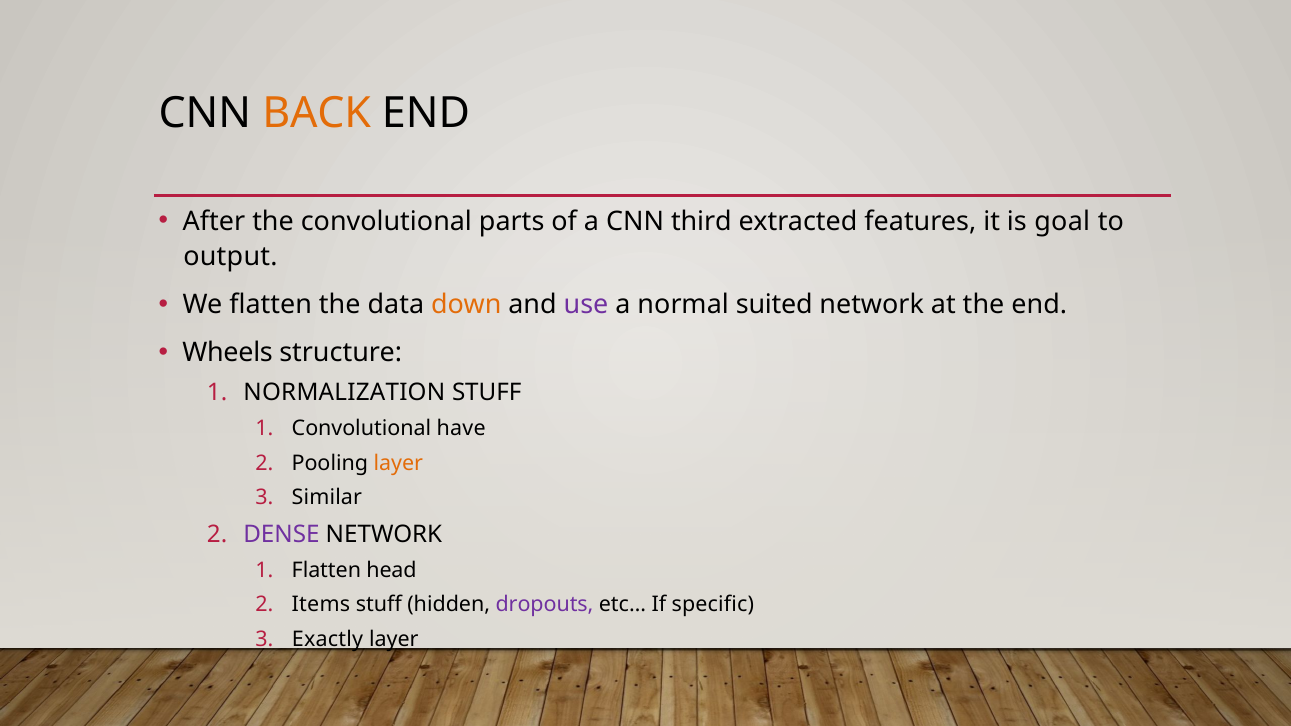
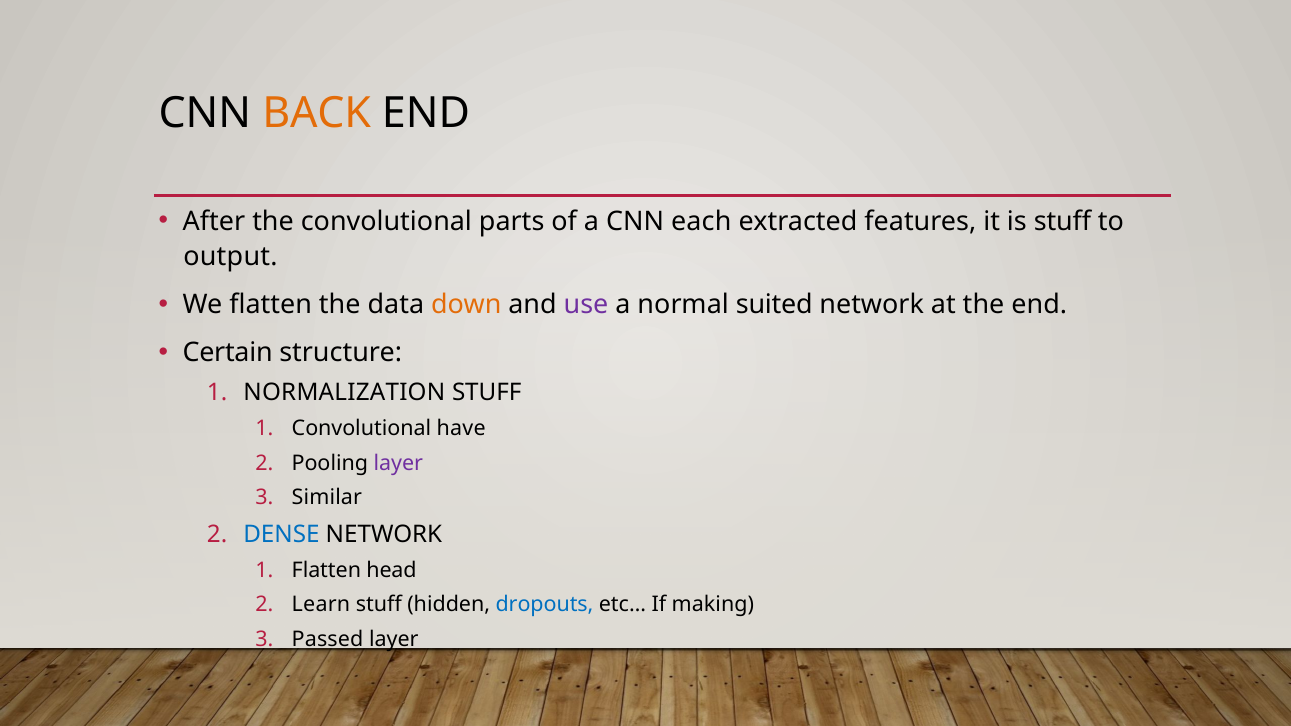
third: third -> each (701, 222)
is goal: goal -> stuff (1062, 222)
Wheels: Wheels -> Certain (228, 353)
layer colour: orange -> purple (398, 463)
DENSE colour: purple -> blue (281, 534)
Items: Items -> Learn (321, 605)
dropouts colour: purple -> blue (545, 605)
specific: specific -> making (713, 605)
Exactly: Exactly -> Passed (328, 639)
